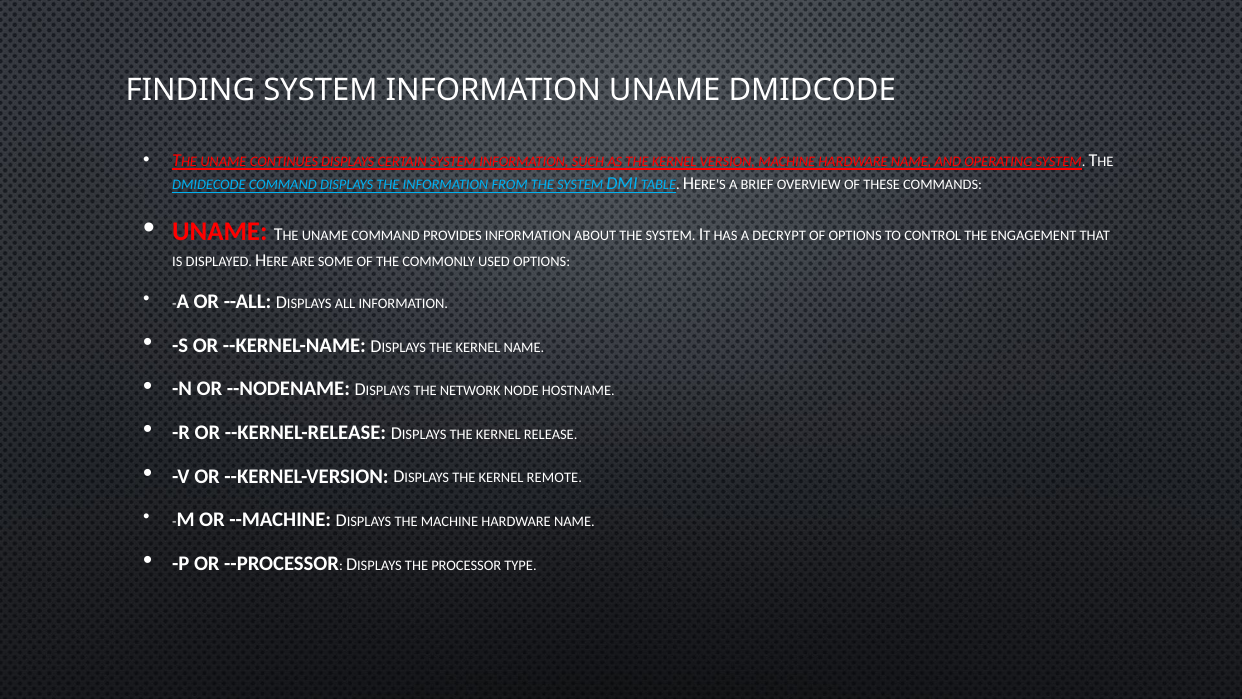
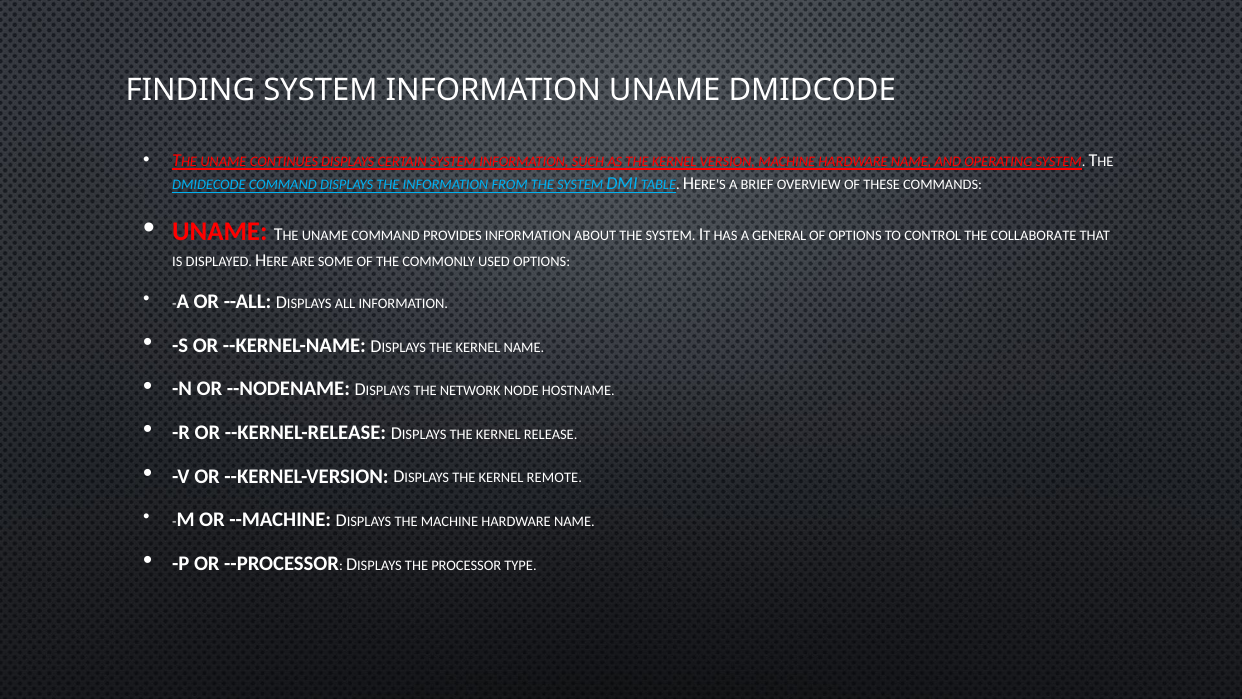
DECRYPT: DECRYPT -> GENERAL (779, 235)
ENGAGEMENT: ENGAGEMENT -> COLLABORATE (1033, 235)
